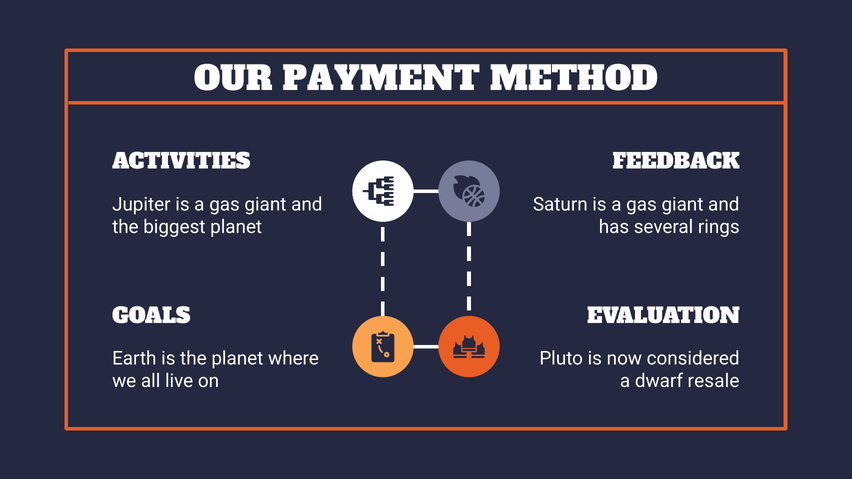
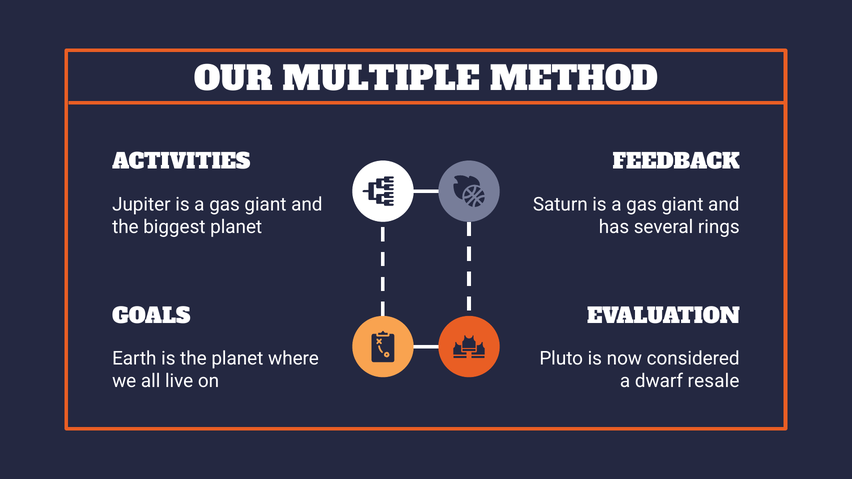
PAYMENT: PAYMENT -> MULTIPLE (381, 79)
